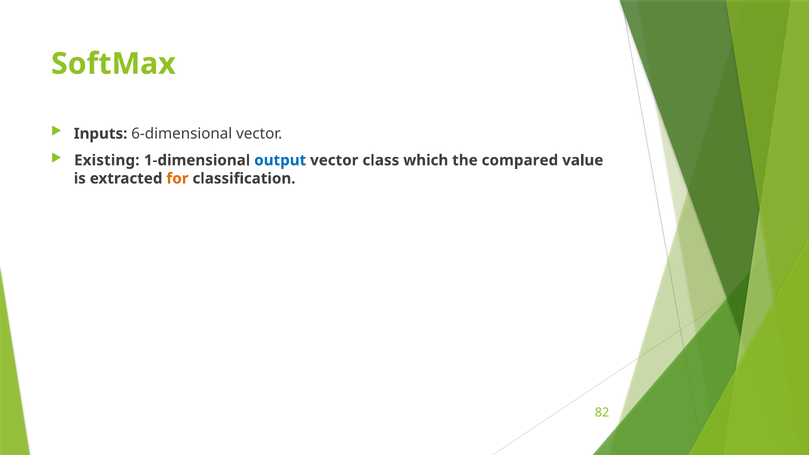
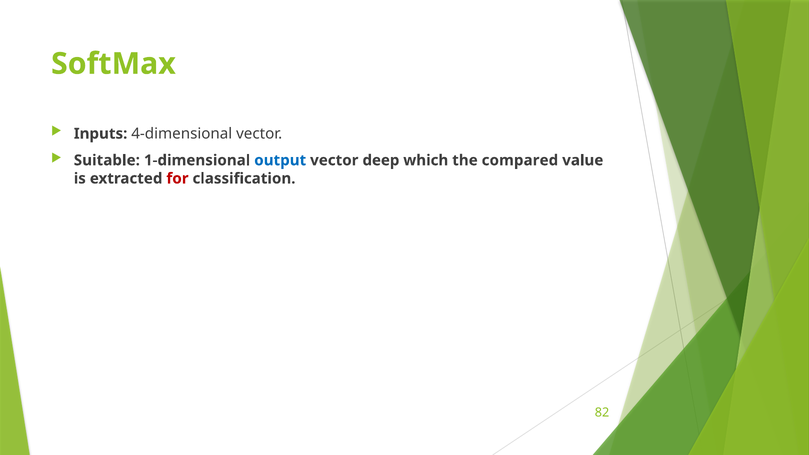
6-dimensional: 6-dimensional -> 4-dimensional (182, 134)
Existing: Existing -> Suitable (107, 160)
class: class -> deep (381, 160)
for colour: orange -> red (177, 179)
